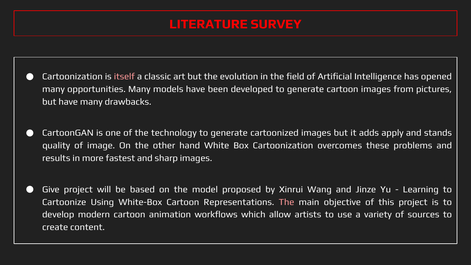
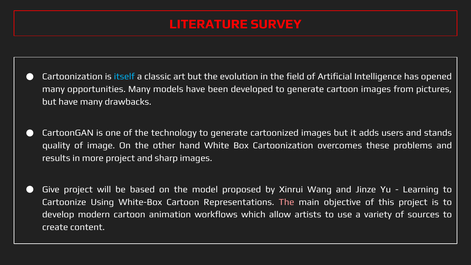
itself colour: pink -> light blue (124, 76)
apply: apply -> users (392, 133)
more fastest: fastest -> project (120, 158)
